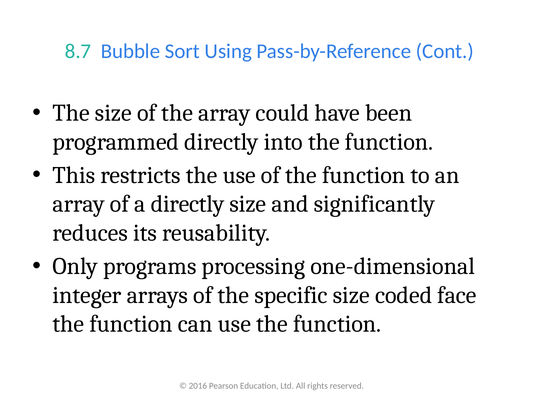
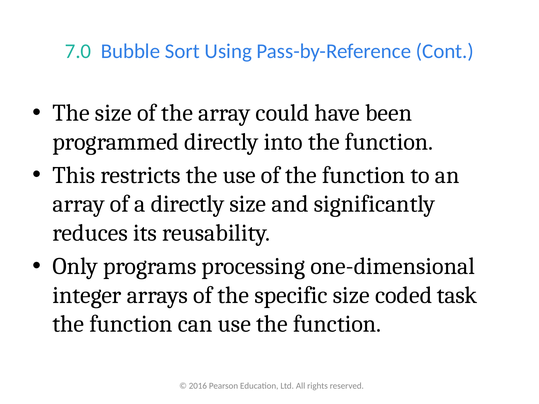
8.7: 8.7 -> 7.0 (78, 51)
face: face -> task (457, 295)
